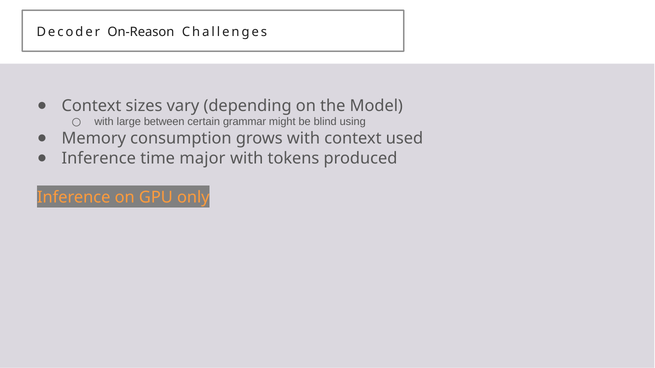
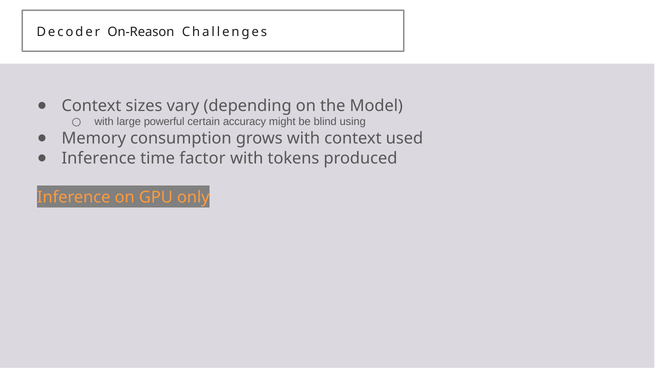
between: between -> powerful (164, 122)
grammar: grammar -> accuracy (245, 122)
major: major -> factor (202, 158)
